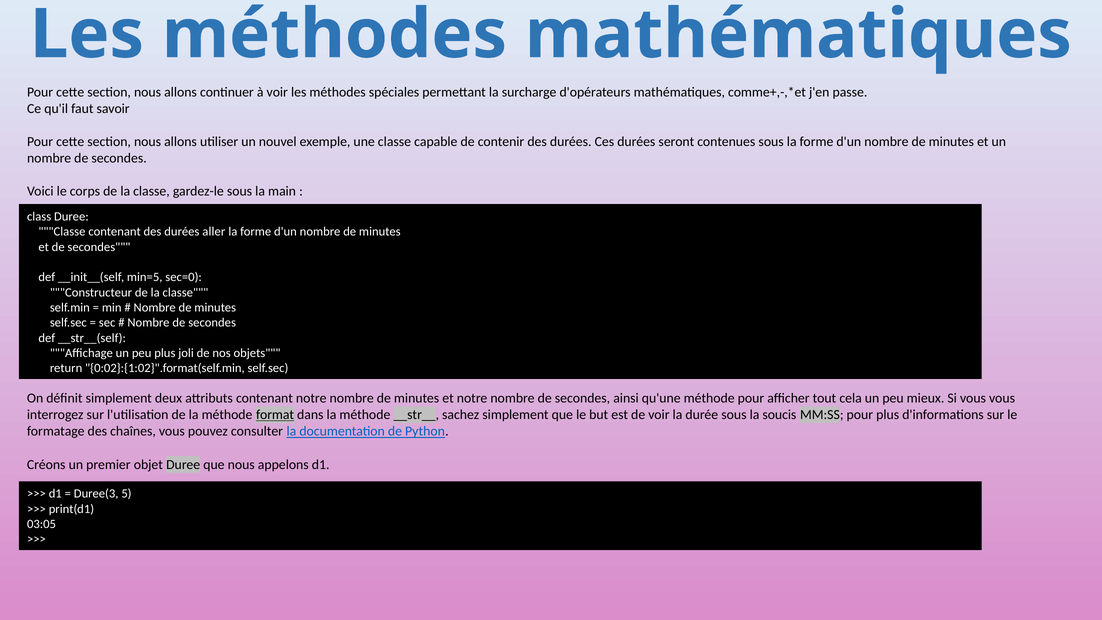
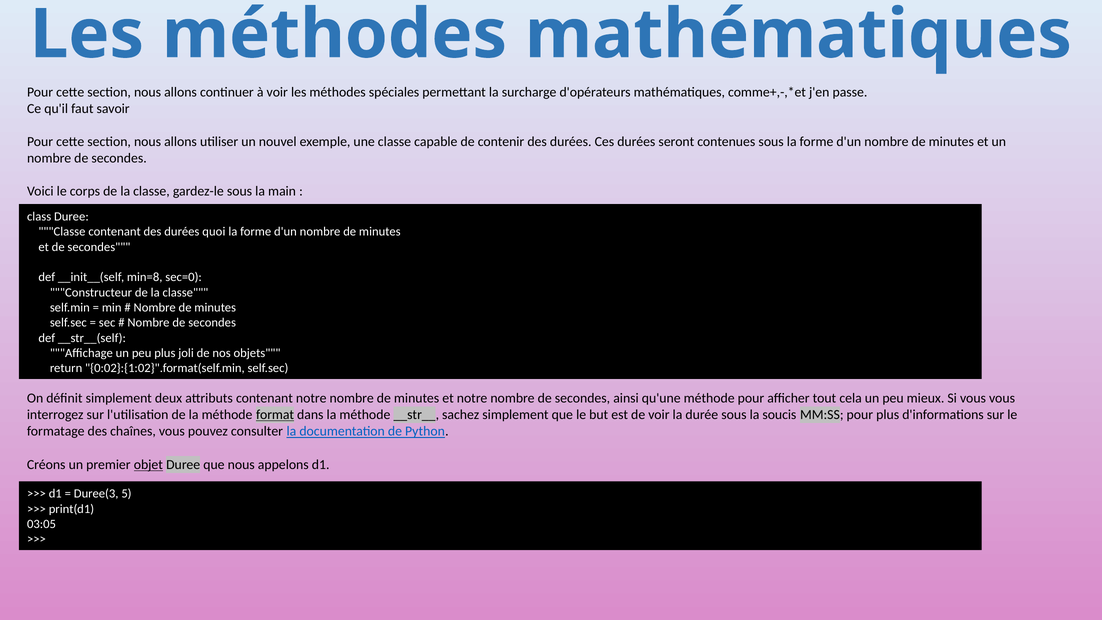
aller: aller -> quoi (214, 232)
min=5: min=5 -> min=8 (145, 277)
objet underline: none -> present (148, 465)
